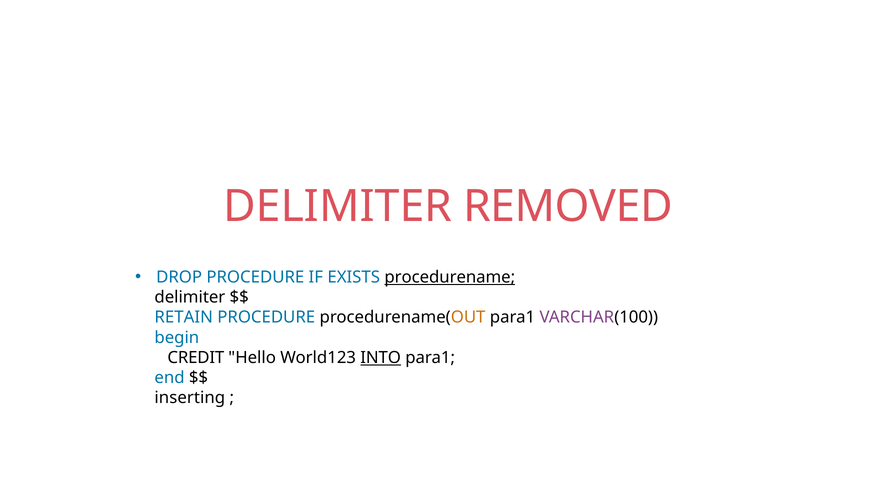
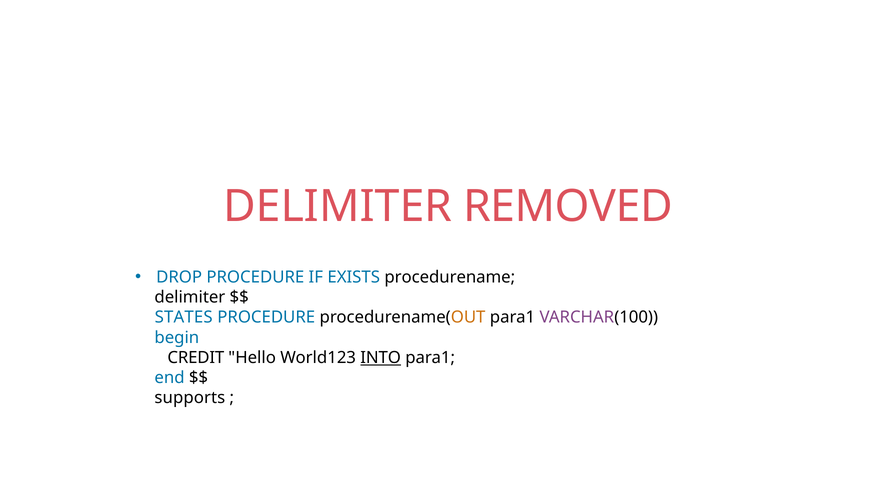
procedurename underline: present -> none (450, 277)
RETAIN: RETAIN -> STATES (184, 318)
inserting: inserting -> supports (190, 398)
